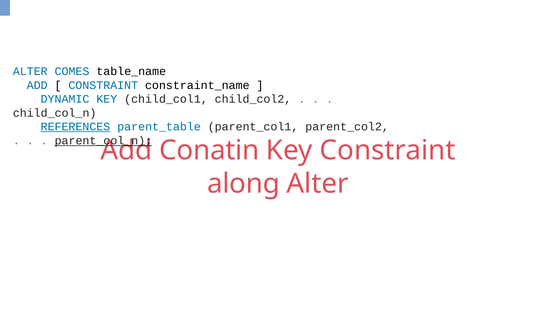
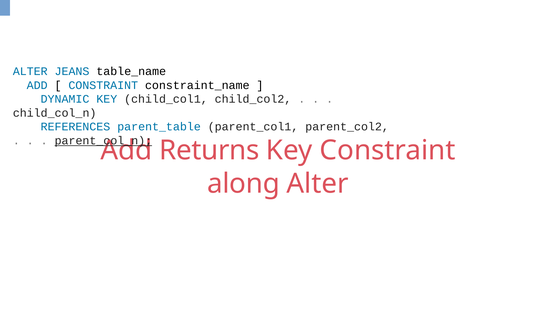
COMES: COMES -> JEANS (72, 72)
REFERENCES underline: present -> none (75, 127)
Conatin: Conatin -> Returns (209, 151)
